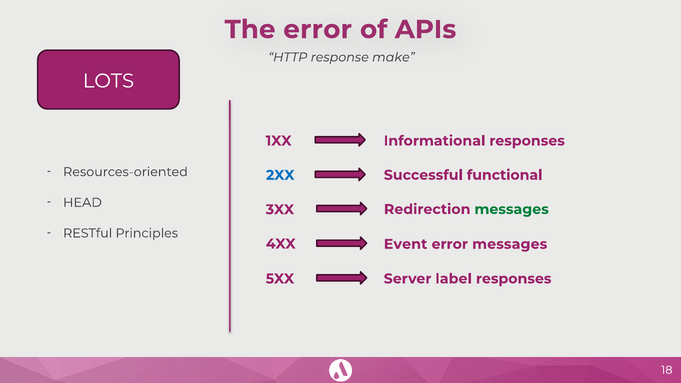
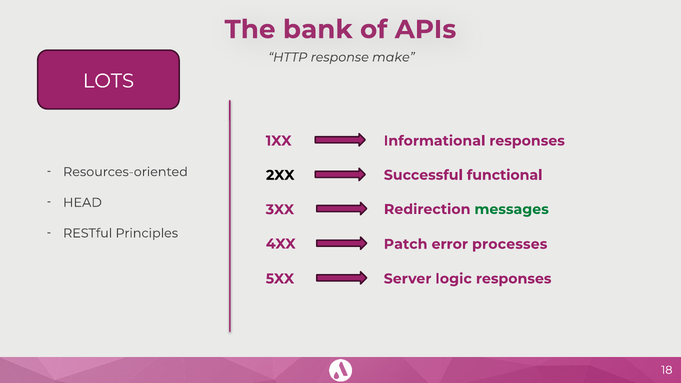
The error: error -> bank (318, 30)
2XX colour: blue -> black (280, 175)
Event: Event -> Patch (406, 244)
error messages: messages -> processes (510, 244)
label: label -> logic (454, 279)
